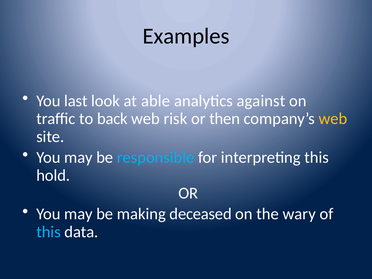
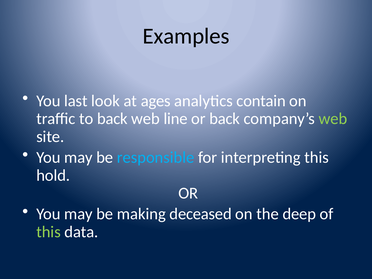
able: able -> ages (156, 101)
against: against -> contain (261, 101)
risk: risk -> line (176, 119)
or then: then -> back (225, 119)
web colour: yellow -> light green (333, 119)
wary: wary -> deep (299, 214)
this colour: light blue -> light green (48, 232)
